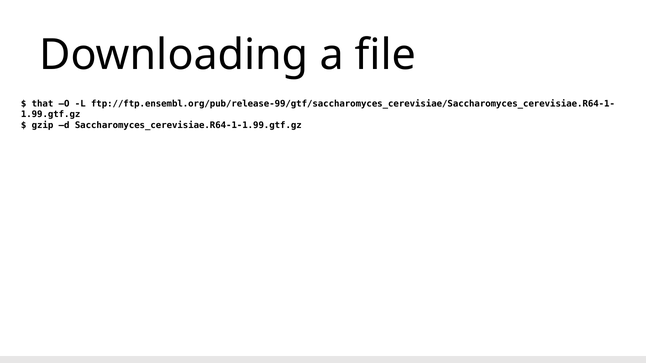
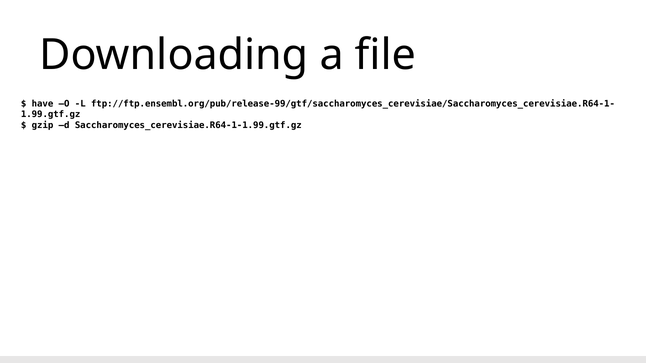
that: that -> have (42, 104)
